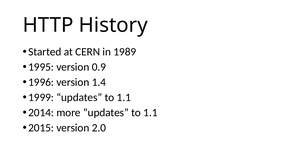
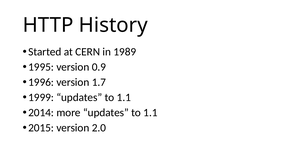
1.4: 1.4 -> 1.7 (99, 82)
